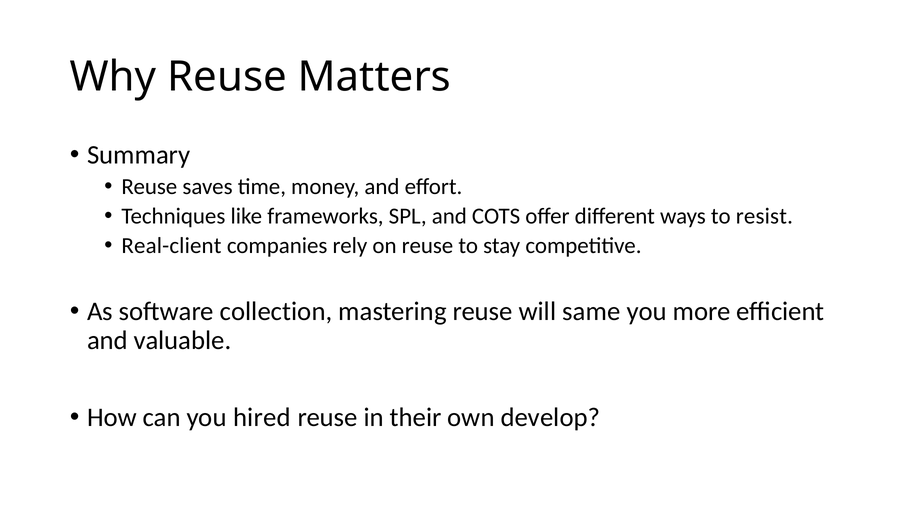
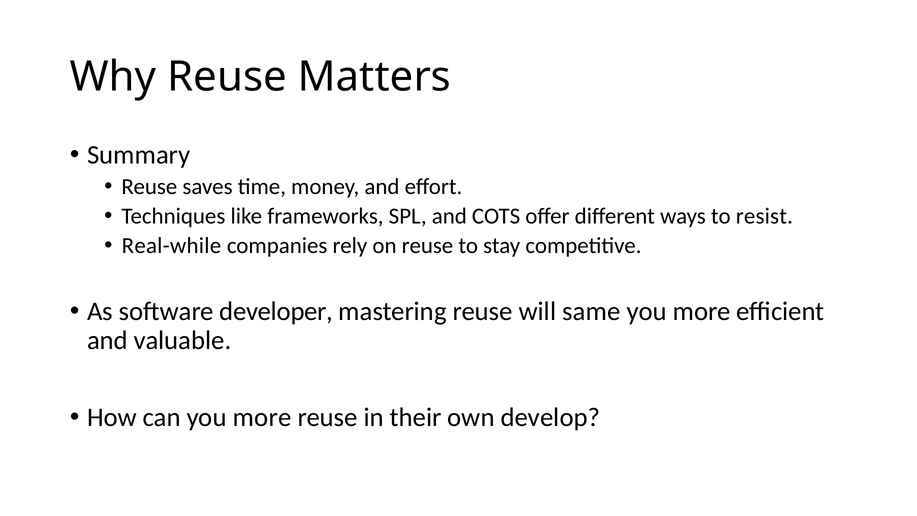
Real-client: Real-client -> Real-while (171, 246)
collection: collection -> developer (276, 312)
can you hired: hired -> more (262, 417)
